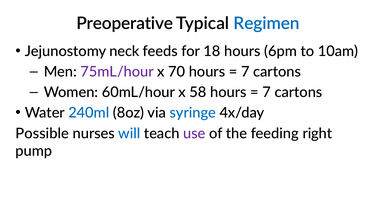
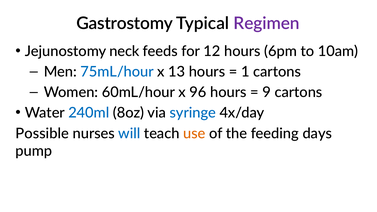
Preoperative: Preoperative -> Gastrostomy (125, 23)
Regimen colour: blue -> purple (267, 23)
18: 18 -> 12 (212, 51)
75mL/hour colour: purple -> blue (117, 72)
70: 70 -> 13 (177, 72)
7: 7 -> 1 (245, 72)
58: 58 -> 96 (198, 92)
7: 7 -> 9 (267, 92)
use colour: purple -> orange (194, 133)
right: right -> days (317, 133)
